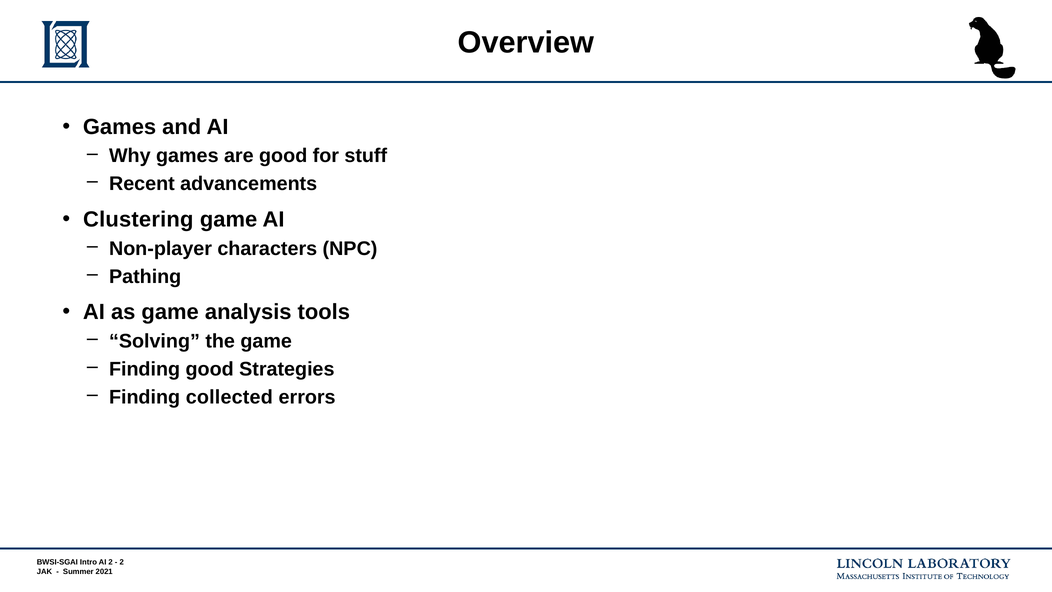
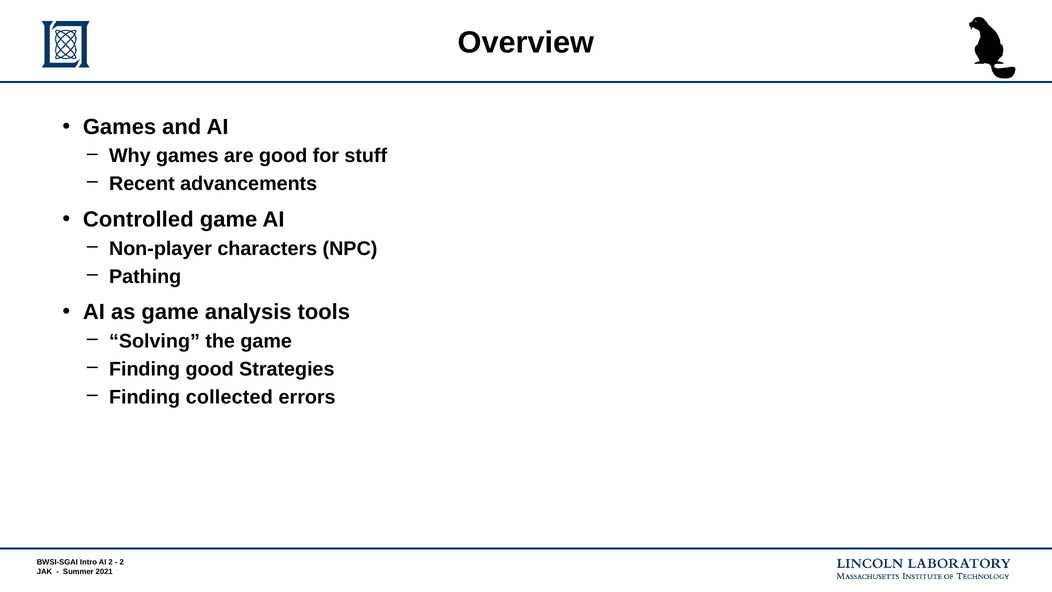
Clustering: Clustering -> Controlled (138, 219)
